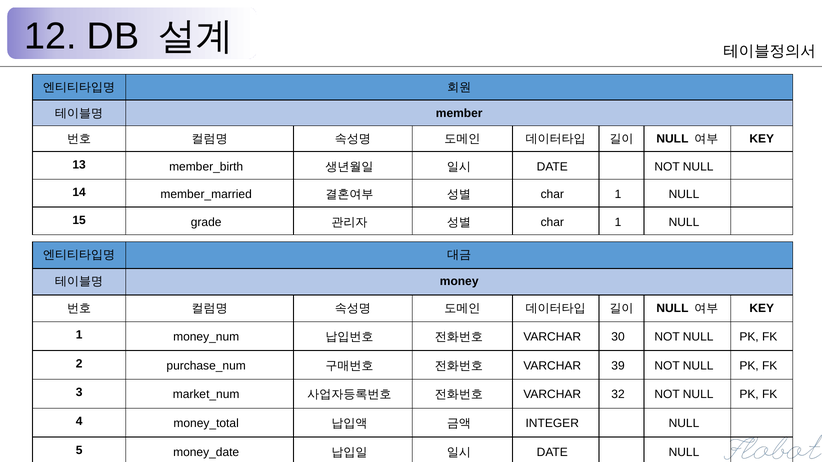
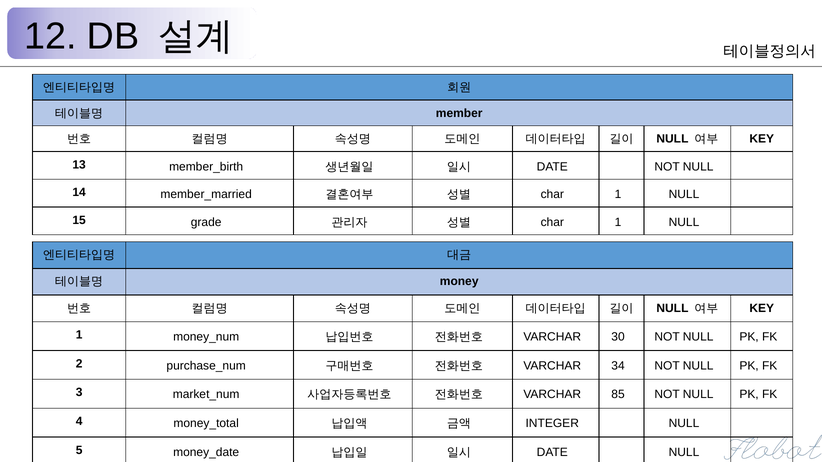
39: 39 -> 34 (618, 366)
32: 32 -> 85 (618, 395)
